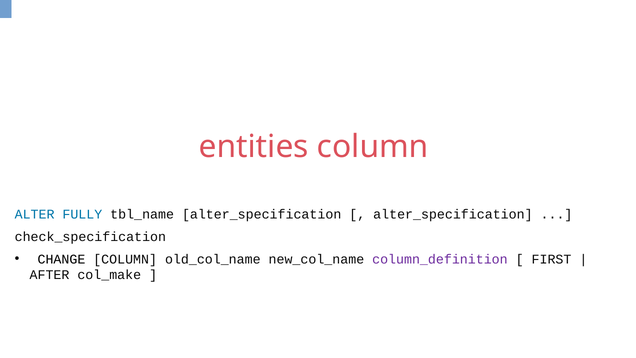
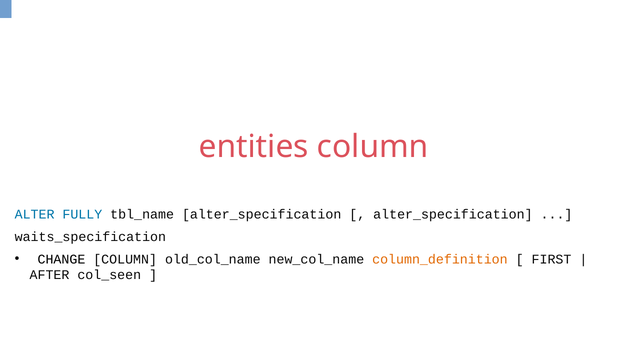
check_specification: check_specification -> waits_specification (90, 237)
column_definition colour: purple -> orange (440, 259)
col_make: col_make -> col_seen (109, 275)
